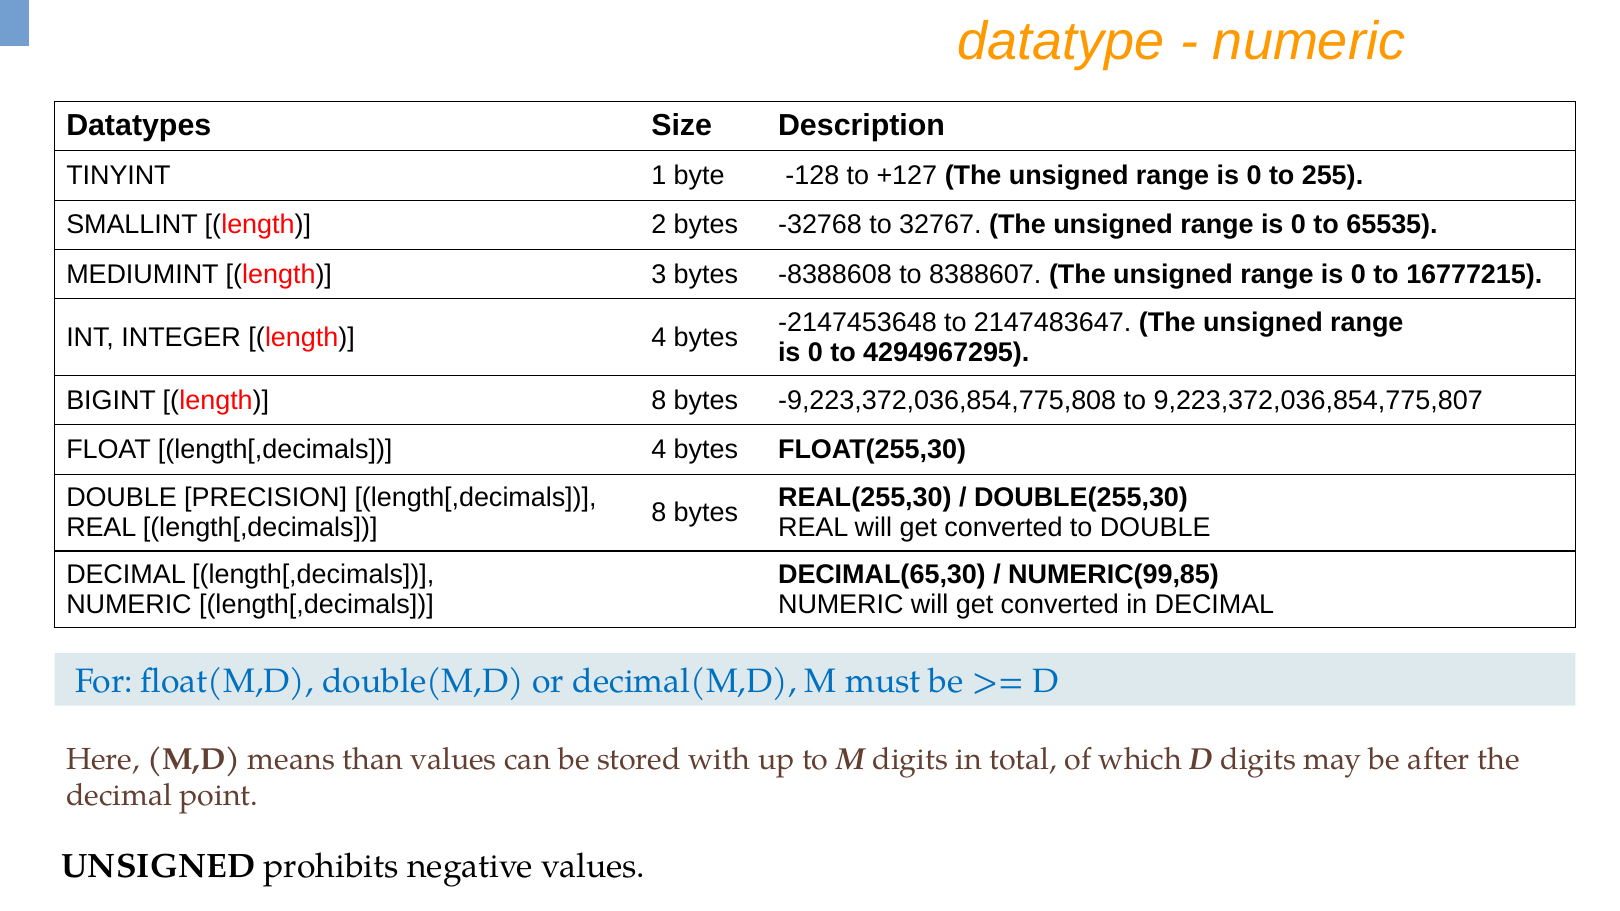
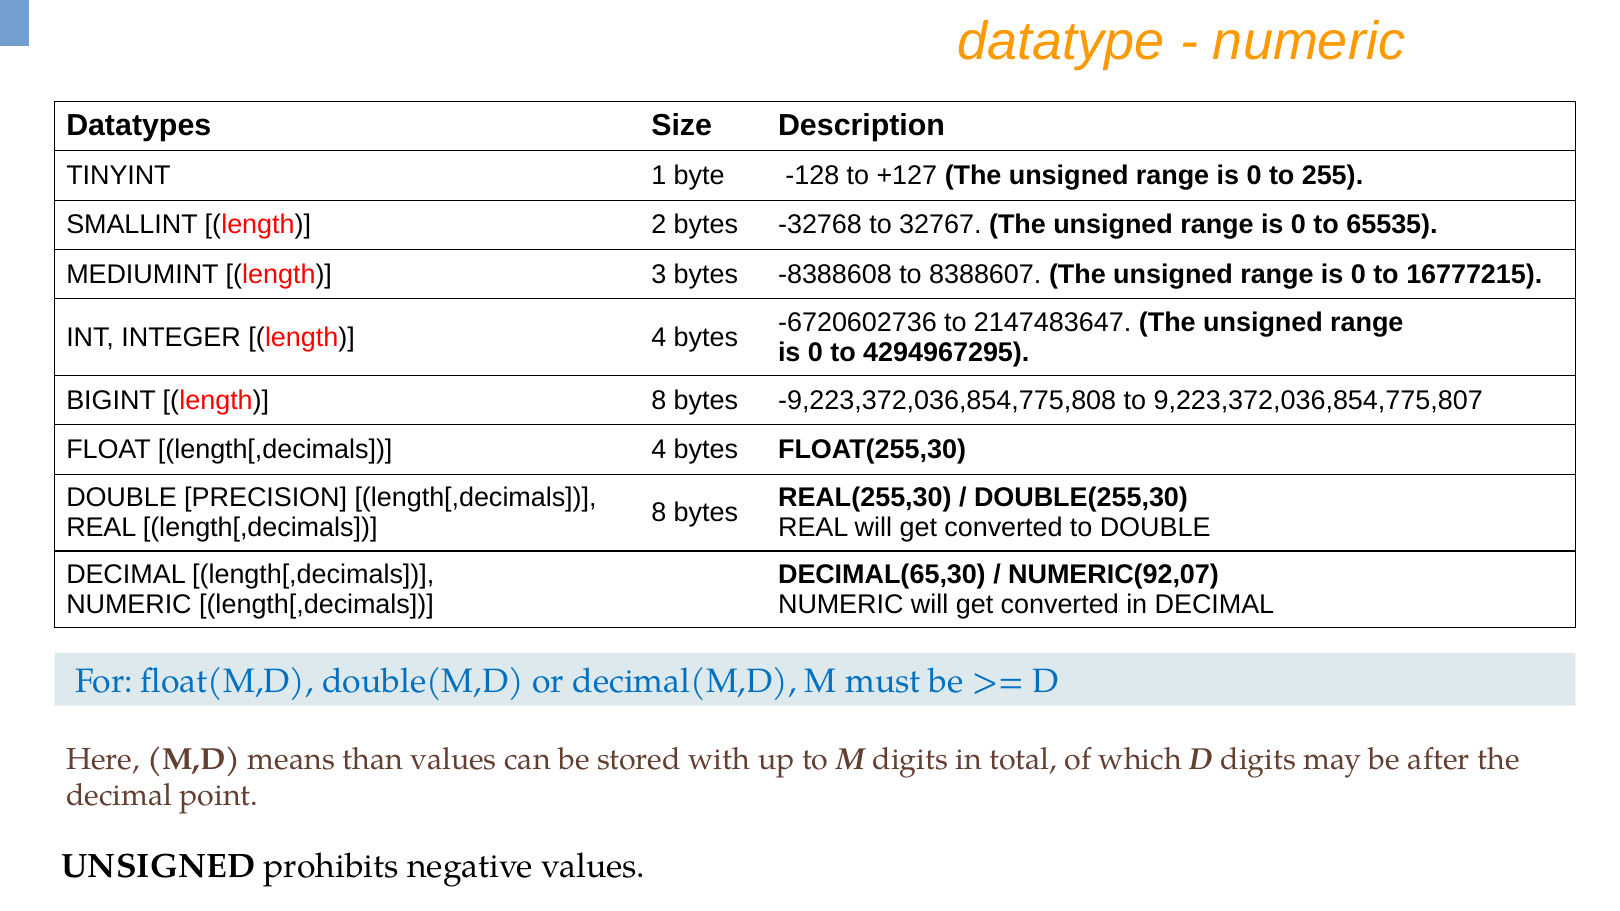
-2147453648: -2147453648 -> -6720602736 (857, 323)
NUMERIC(99,85: NUMERIC(99,85 -> NUMERIC(92,07 (1114, 575)
